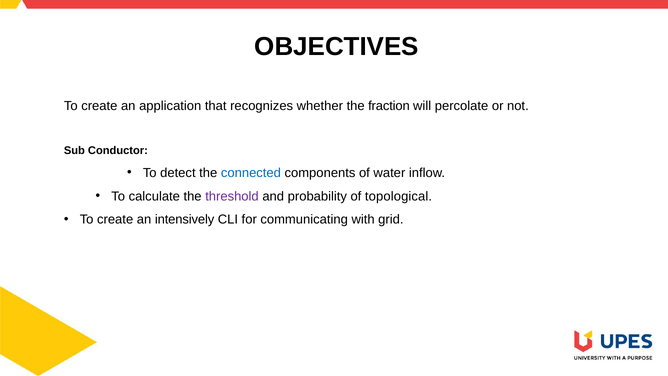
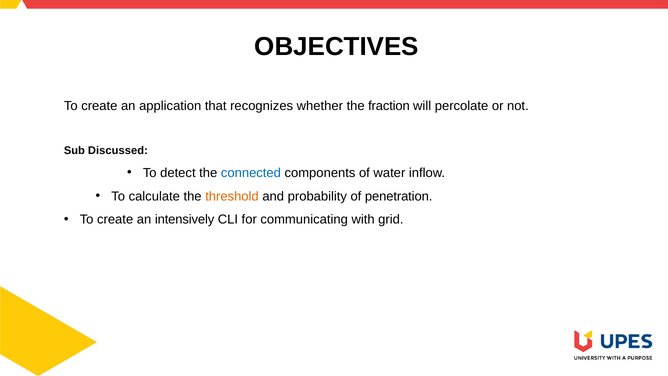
Conductor: Conductor -> Discussed (118, 150)
threshold colour: purple -> orange (232, 196)
topological: topological -> penetration (399, 196)
